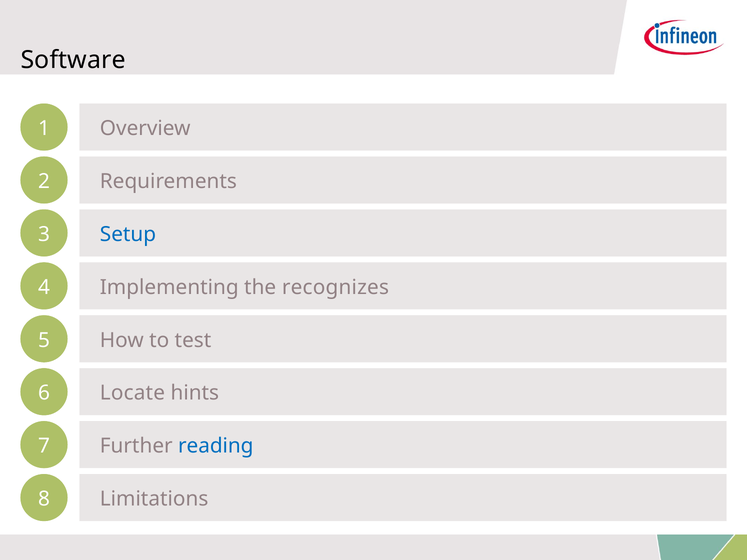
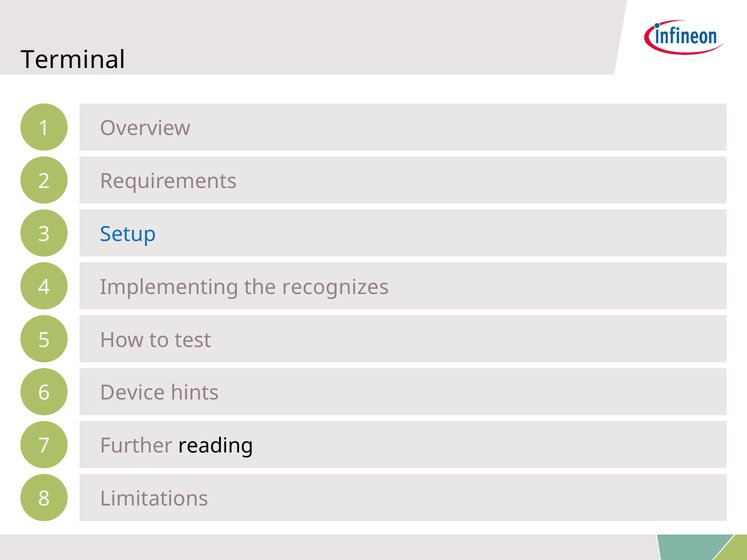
Software: Software -> Terminal (73, 60)
Locate: Locate -> Device (132, 393)
reading colour: blue -> black (216, 446)
